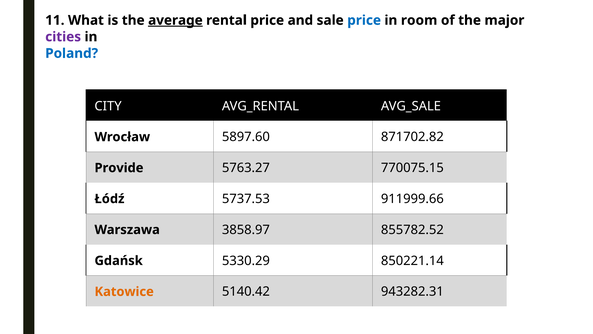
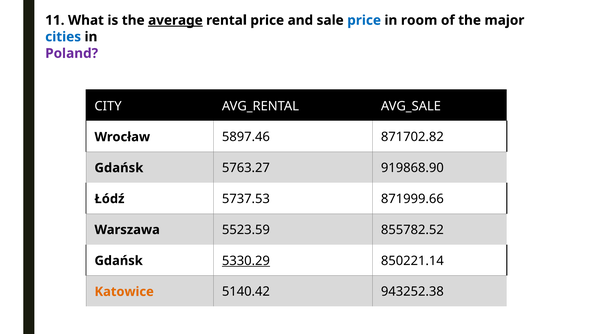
cities colour: purple -> blue (63, 37)
Poland colour: blue -> purple (72, 53)
5897.60: 5897.60 -> 5897.46 (246, 137)
Provide: Provide -> Gdańsk (119, 168)
770075.15: 770075.15 -> 919868.90 (412, 168)
911999.66: 911999.66 -> 871999.66 (412, 199)
3858.97: 3858.97 -> 5523.59 (246, 229)
5330.29 underline: none -> present (246, 260)
943282.31: 943282.31 -> 943252.38 (412, 291)
